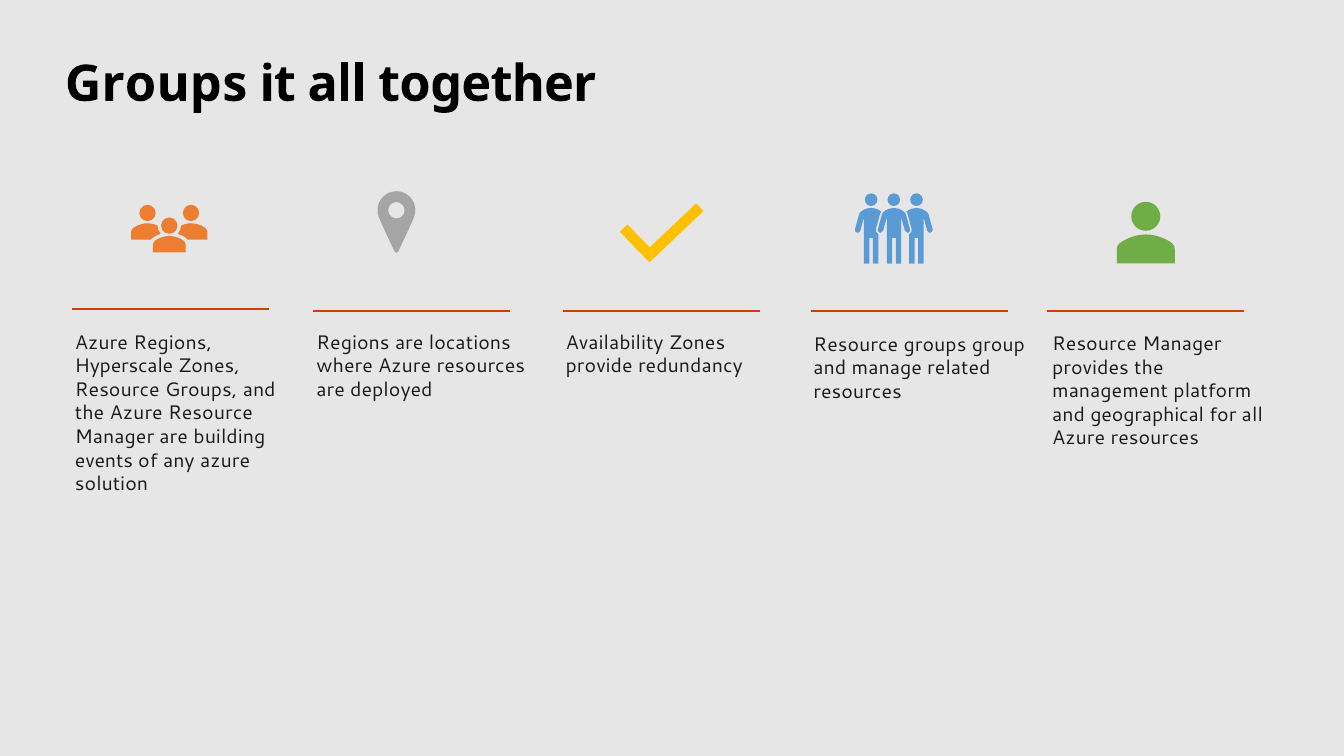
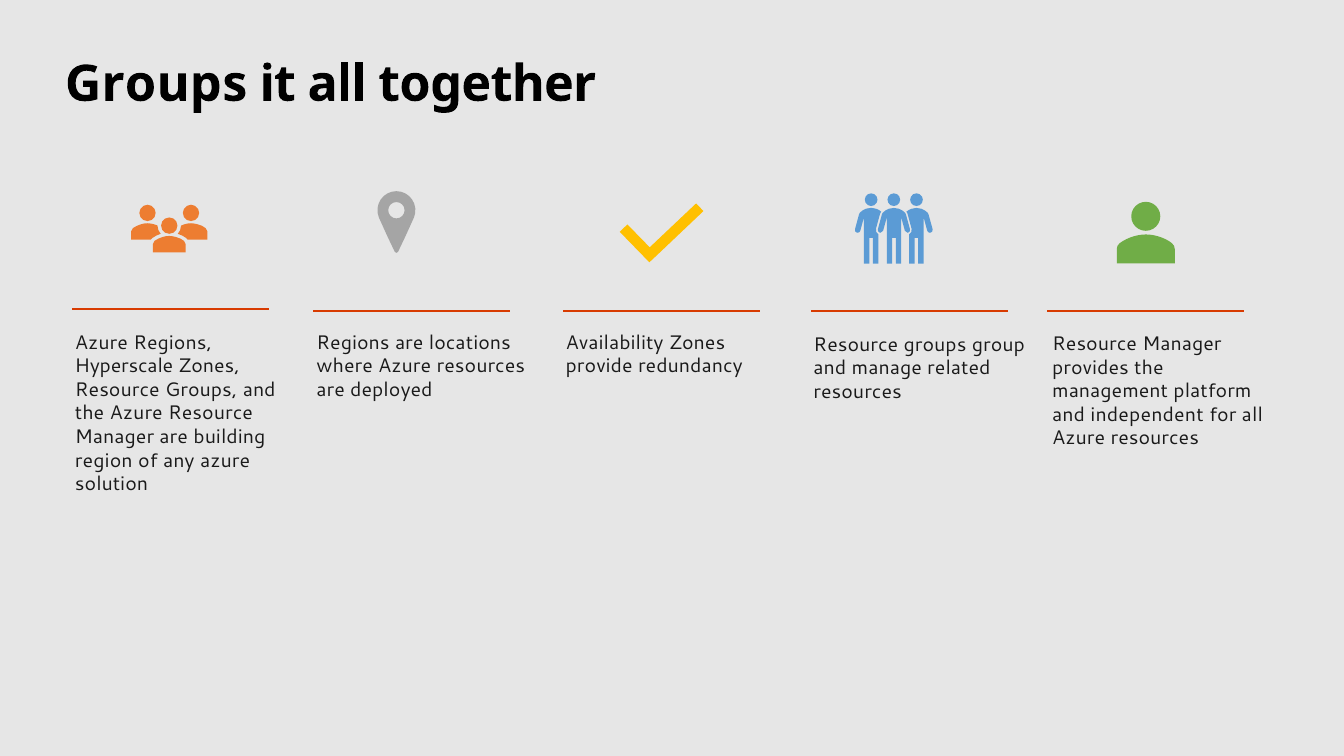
geographical: geographical -> independent (1147, 415)
events: events -> region (104, 461)
